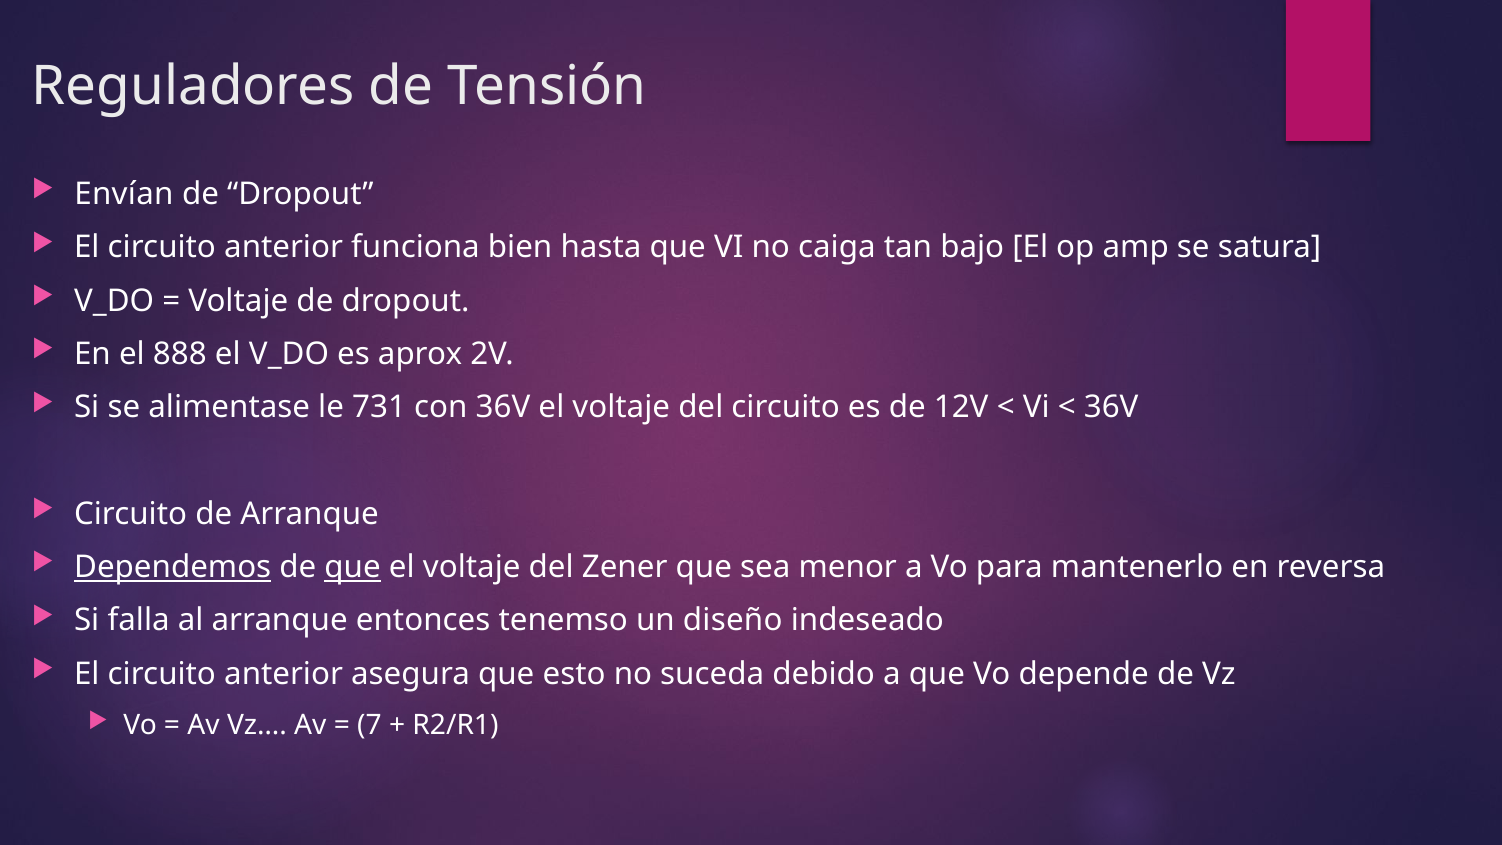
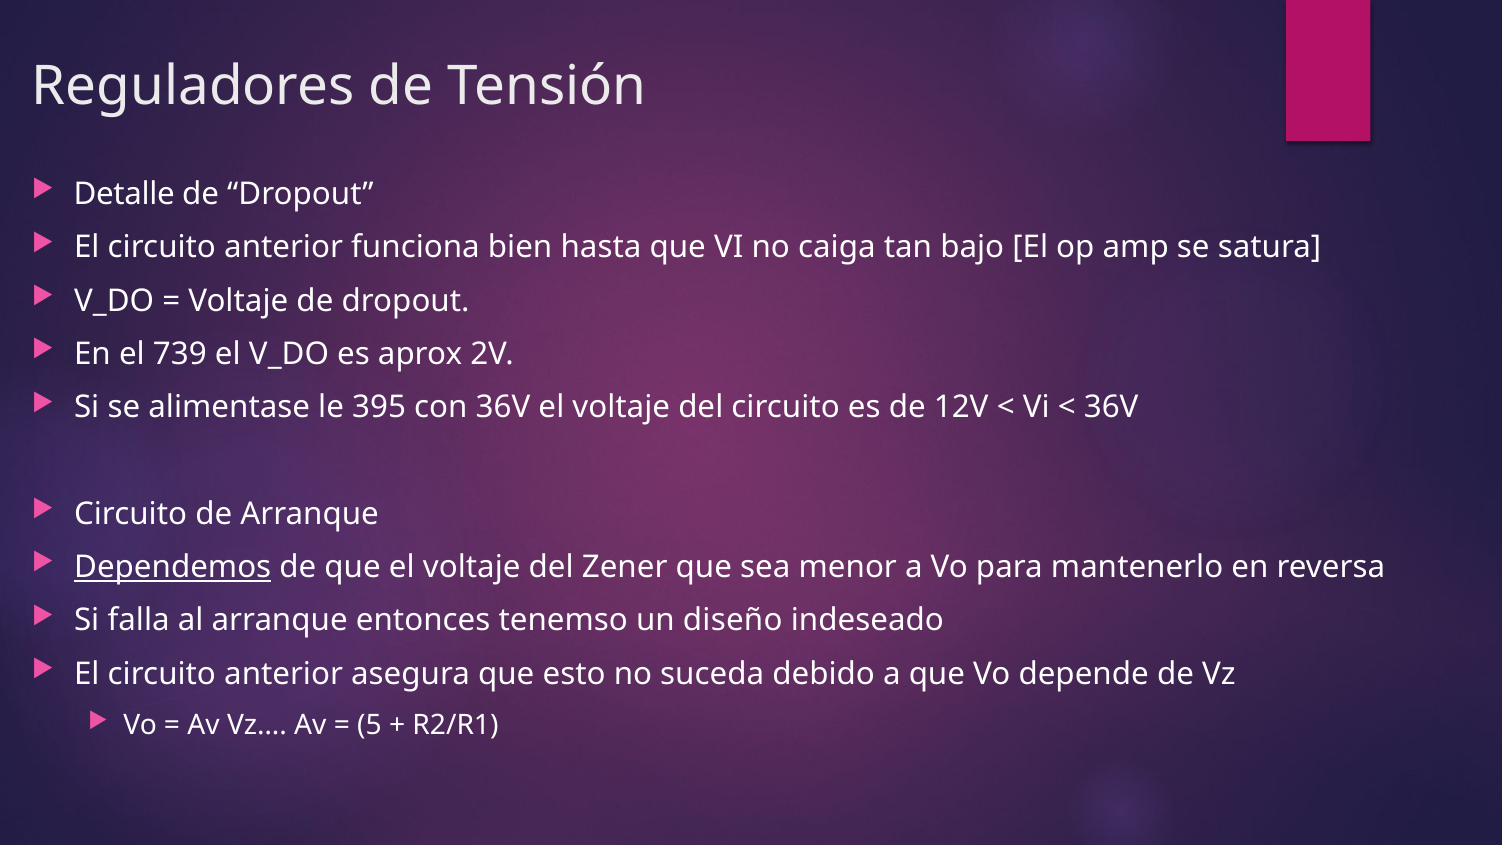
Envían: Envían -> Detalle (124, 194)
888: 888 -> 739 (180, 354)
731: 731 -> 395 (379, 407)
que underline: present -> none (353, 567)
7: 7 -> 5 (369, 725)
